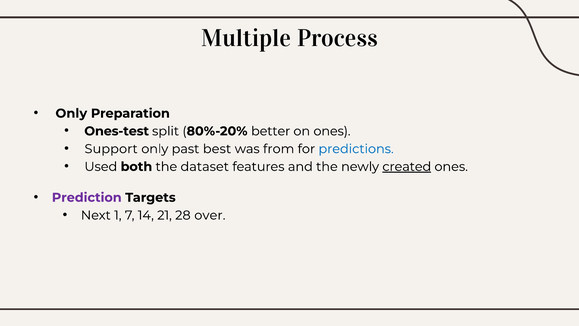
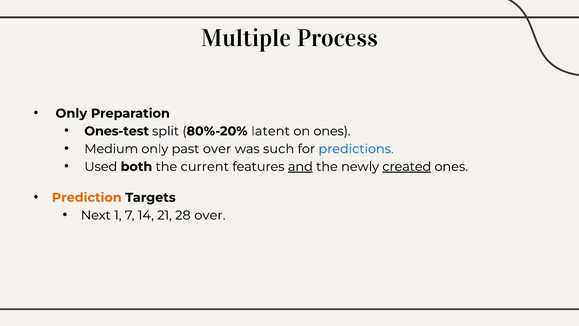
better: better -> latent (271, 131)
Support: Support -> Medium (111, 149)
past best: best -> over (217, 149)
from: from -> such (279, 149)
dataset: dataset -> current (205, 167)
and underline: none -> present (300, 167)
Prediction colour: purple -> orange (87, 197)
